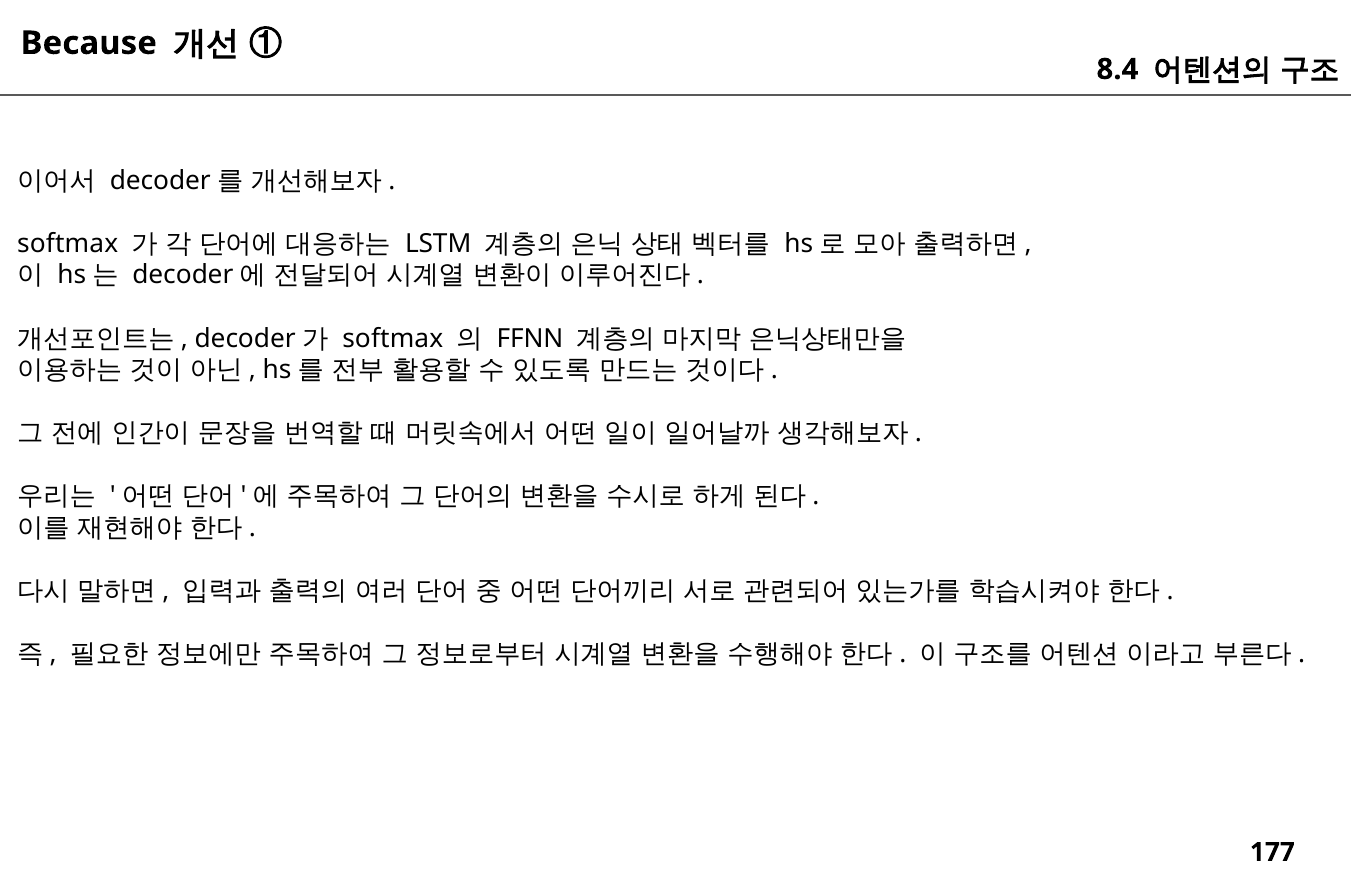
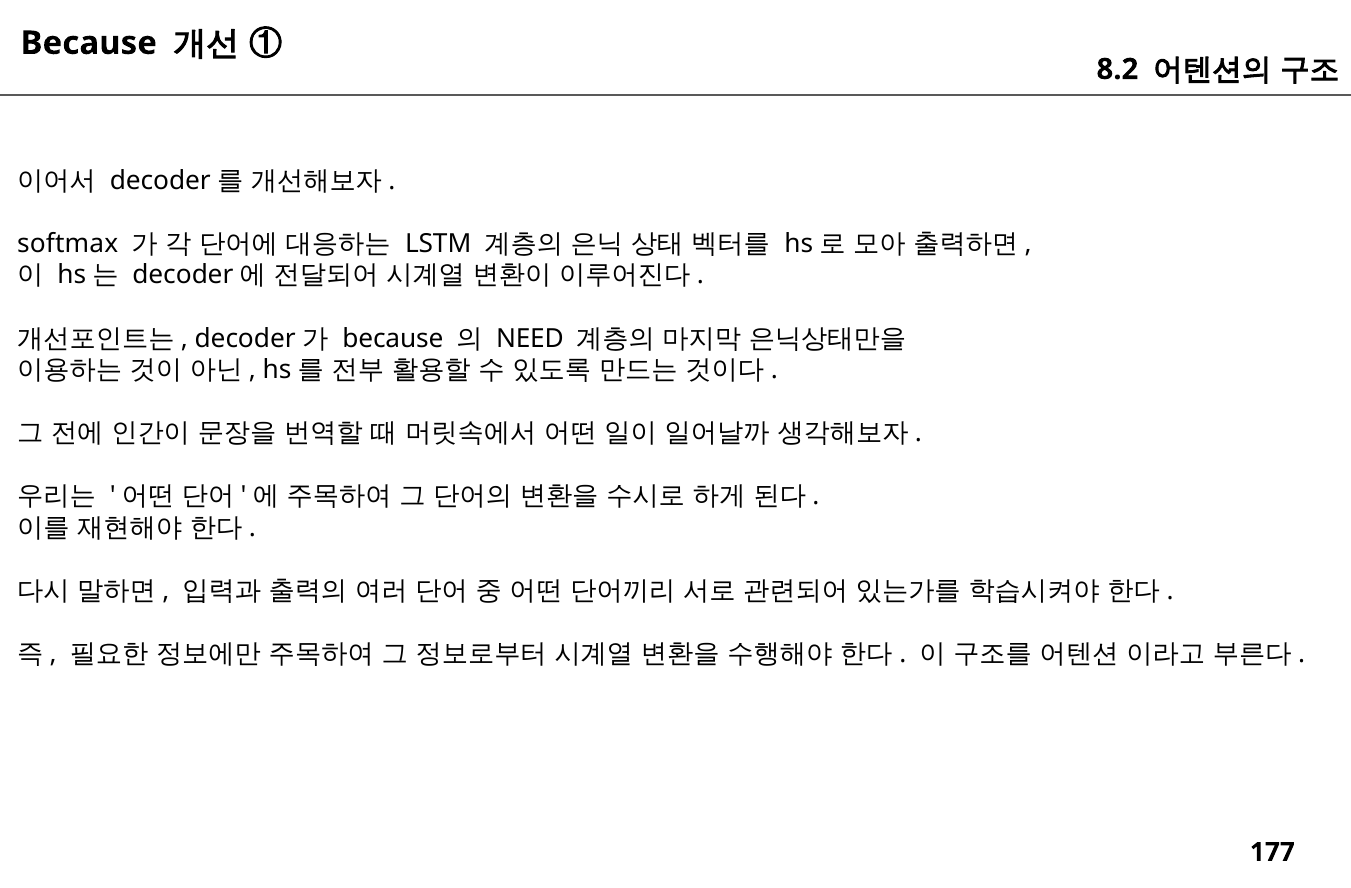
8.4: 8.4 -> 8.2 (1117, 69)
softmax: softmax -> because (393, 338)
FFNN: FFNN -> NEED (530, 338)
